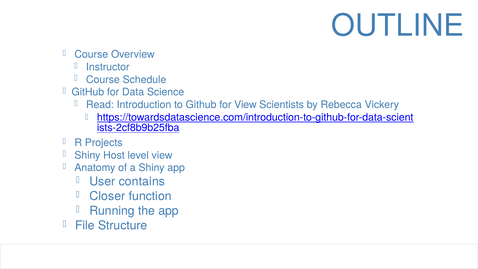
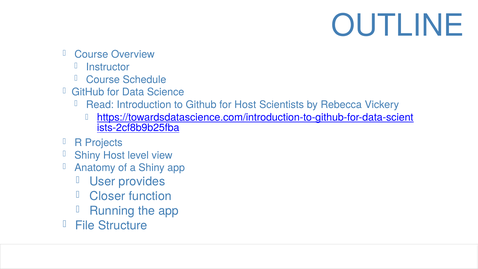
for View: View -> Host (245, 105)
contains: contains -> provides (142, 181)
